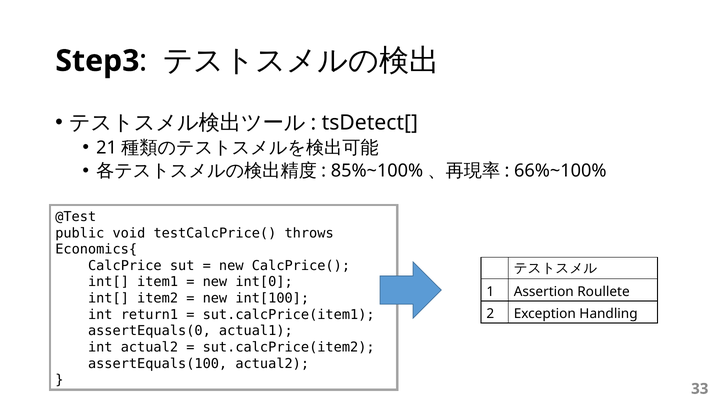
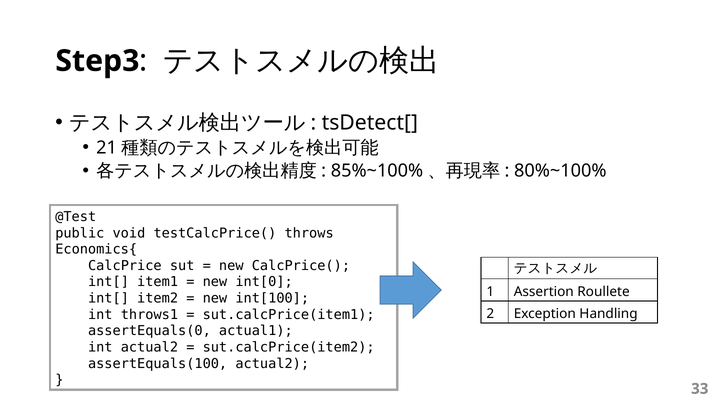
66%~100%: 66%~100% -> 80%~100% (560, 171)
return1: return1 -> throws1 (149, 315)
